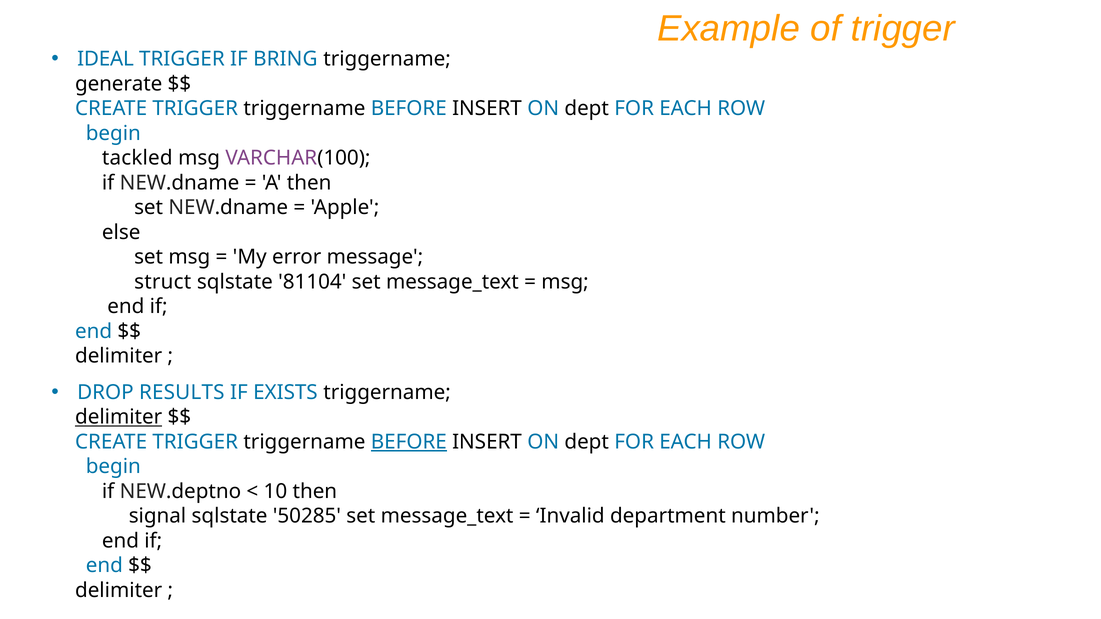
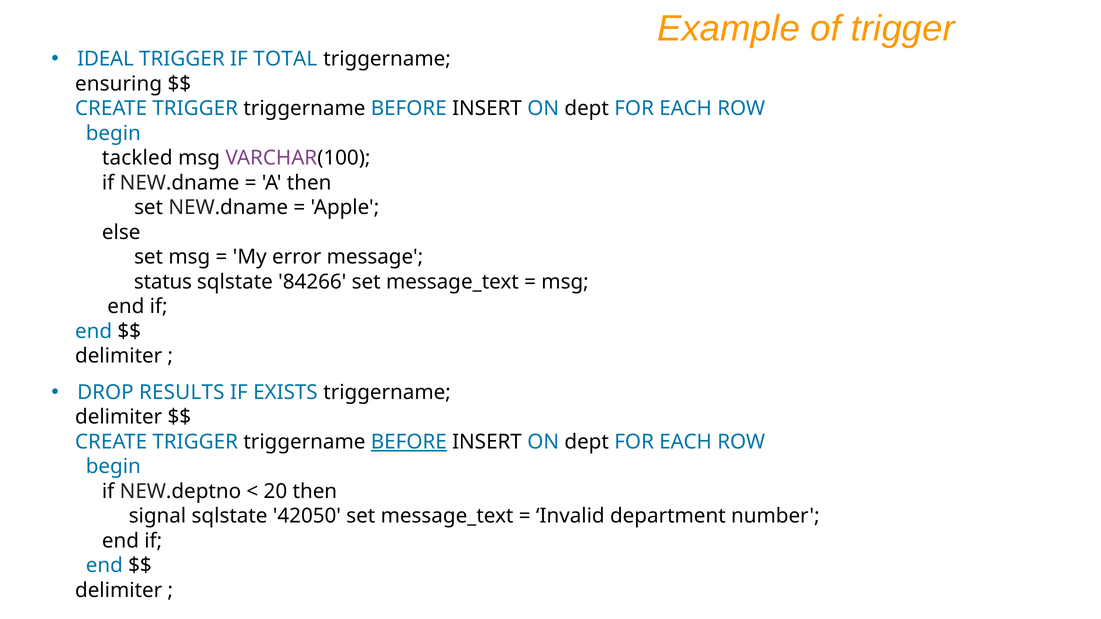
BRING: BRING -> TOTAL (285, 59)
generate: generate -> ensuring (119, 84)
struct: struct -> status (163, 282)
81104: 81104 -> 84266 (312, 282)
delimiter underline: present -> none (119, 417)
10: 10 -> 20 (275, 492)
50285: 50285 -> 42050 (307, 516)
